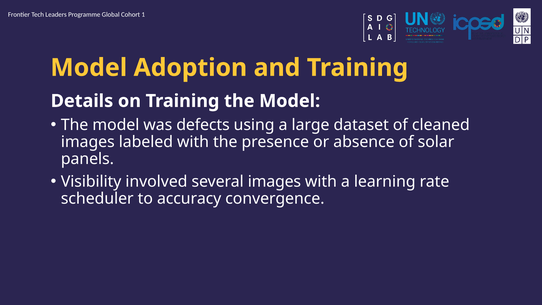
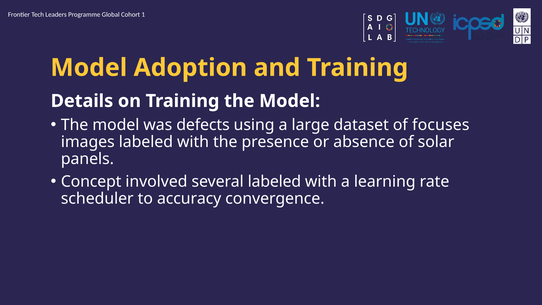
cleaned: cleaned -> focuses (441, 125)
Visibility: Visibility -> Concept (91, 182)
several images: images -> labeled (274, 182)
